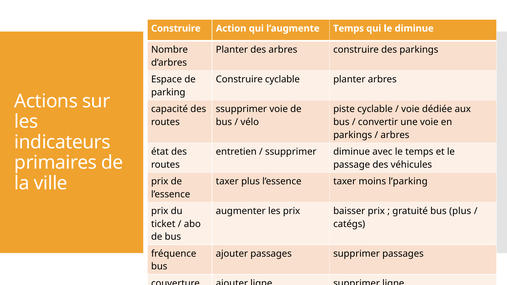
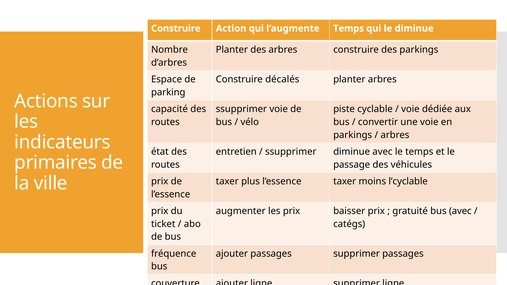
Construire cyclable: cyclable -> décalés (282, 79)
l’parking: l’parking -> l’cyclable (408, 181)
gratuité bus plus: plus -> avec (460, 211)
